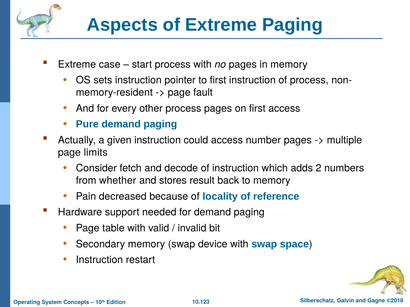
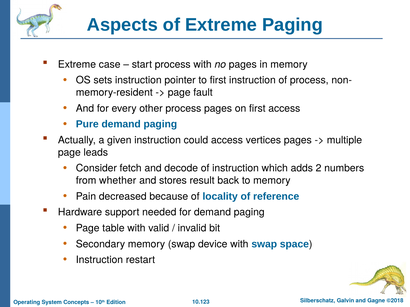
number: number -> vertices (263, 140)
limits: limits -> leads (96, 153)
